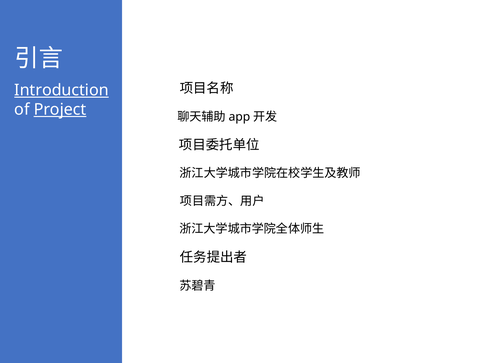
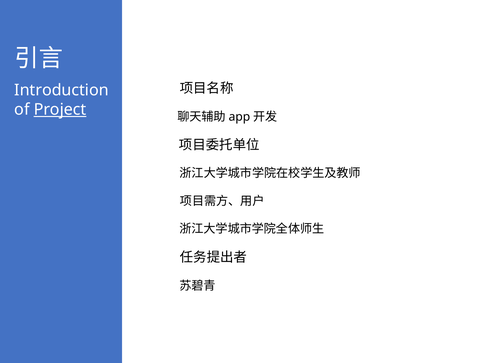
Introduction underline: present -> none (62, 90)
